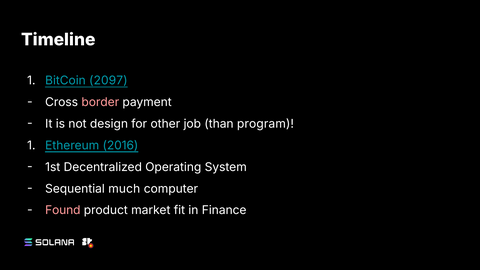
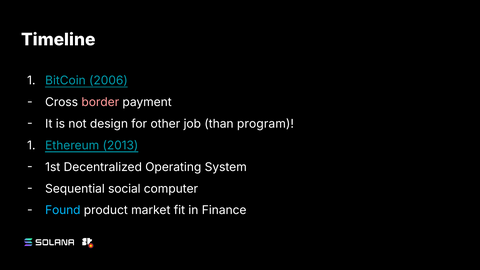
2097: 2097 -> 2006 (108, 81)
2016: 2016 -> 2013 (120, 145)
much: much -> social (124, 189)
Found colour: pink -> light blue (63, 210)
